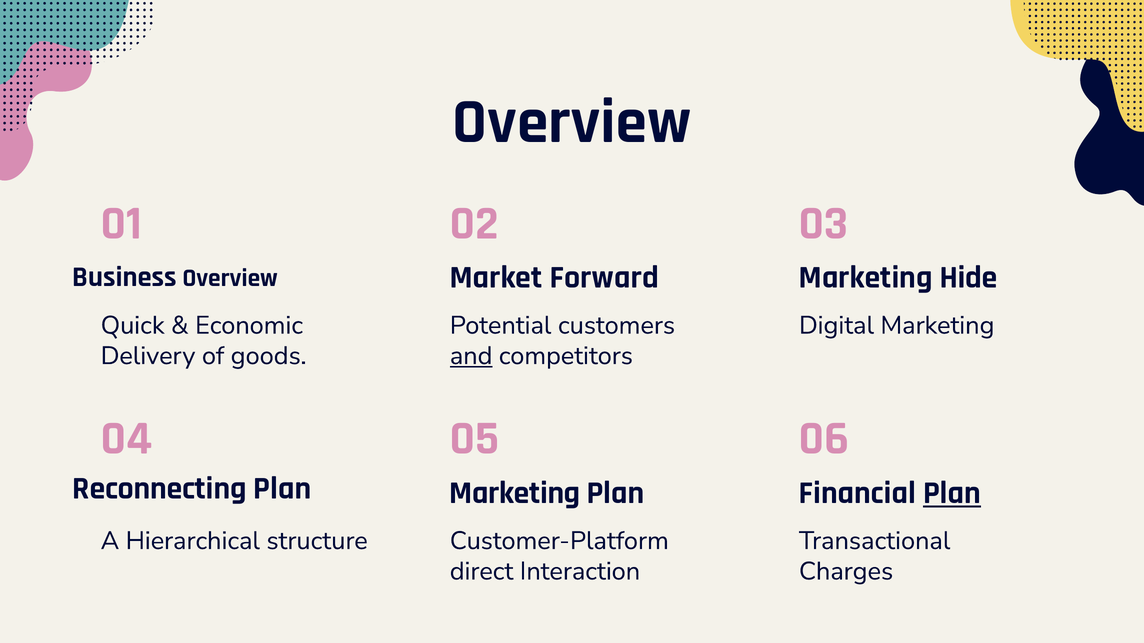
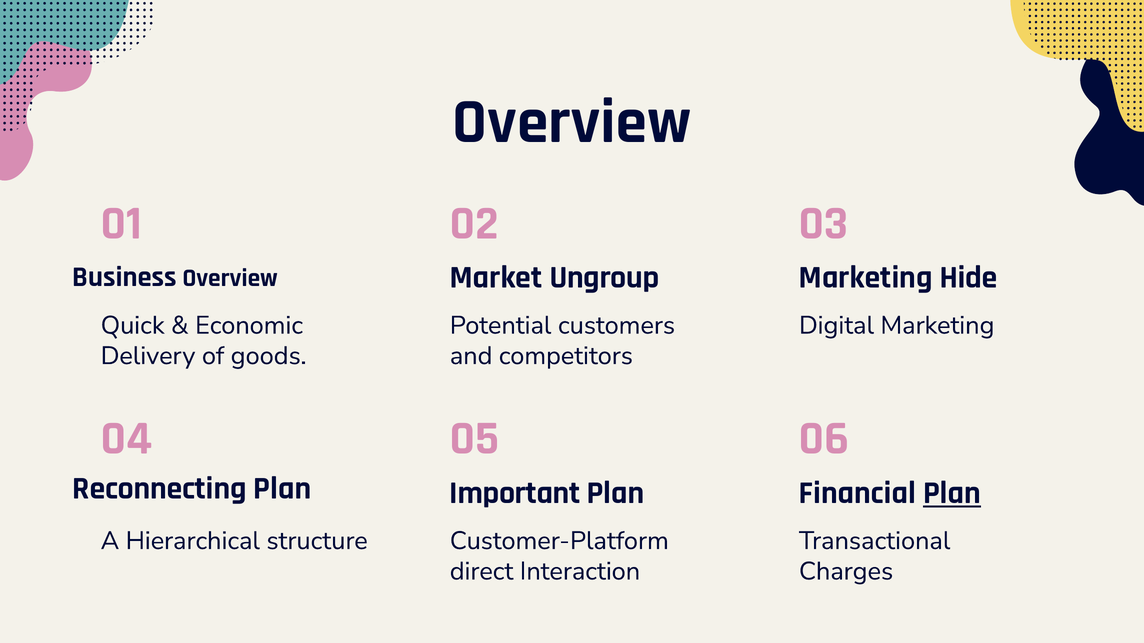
Forward: Forward -> Ungroup (604, 278)
and underline: present -> none (471, 356)
Marketing: Marketing -> Important (515, 493)
